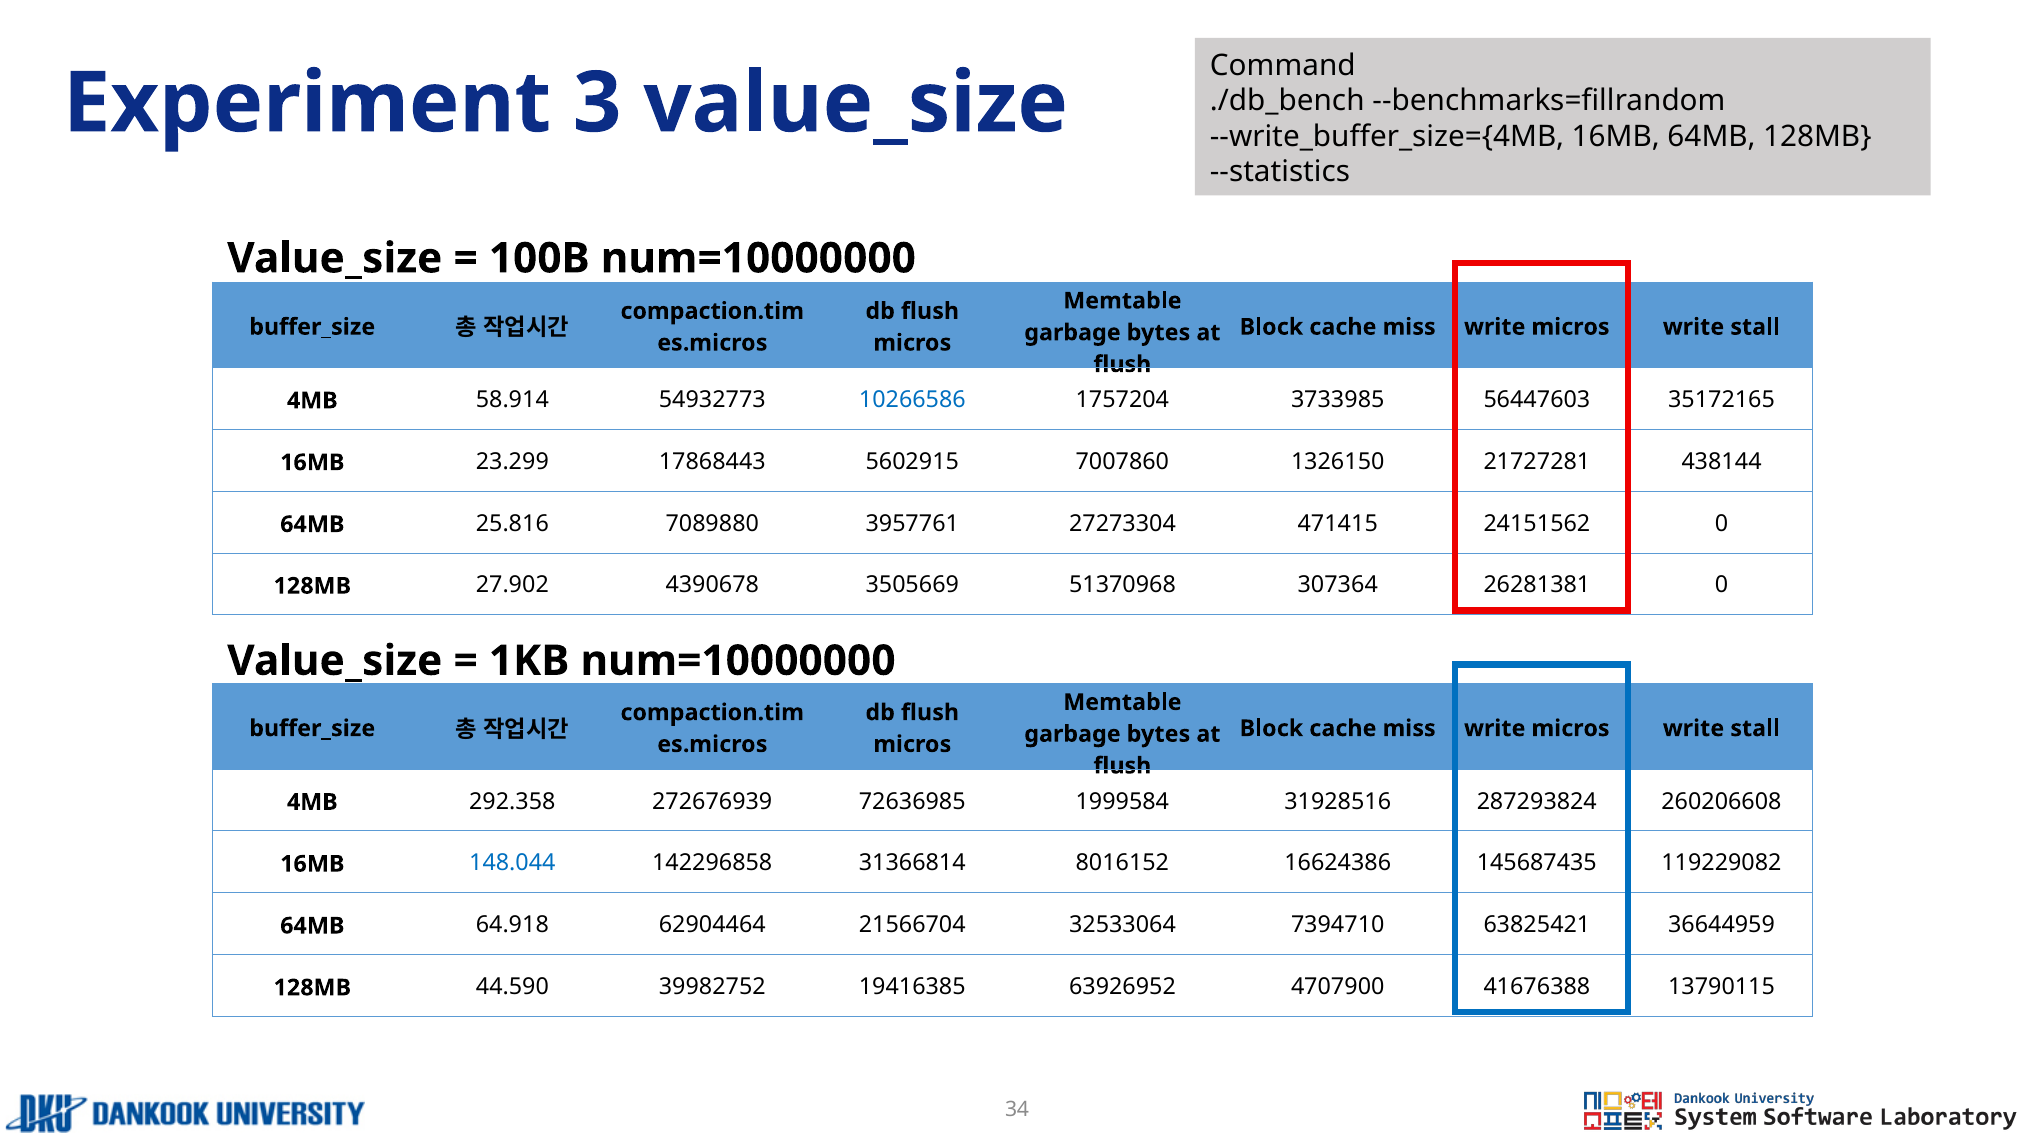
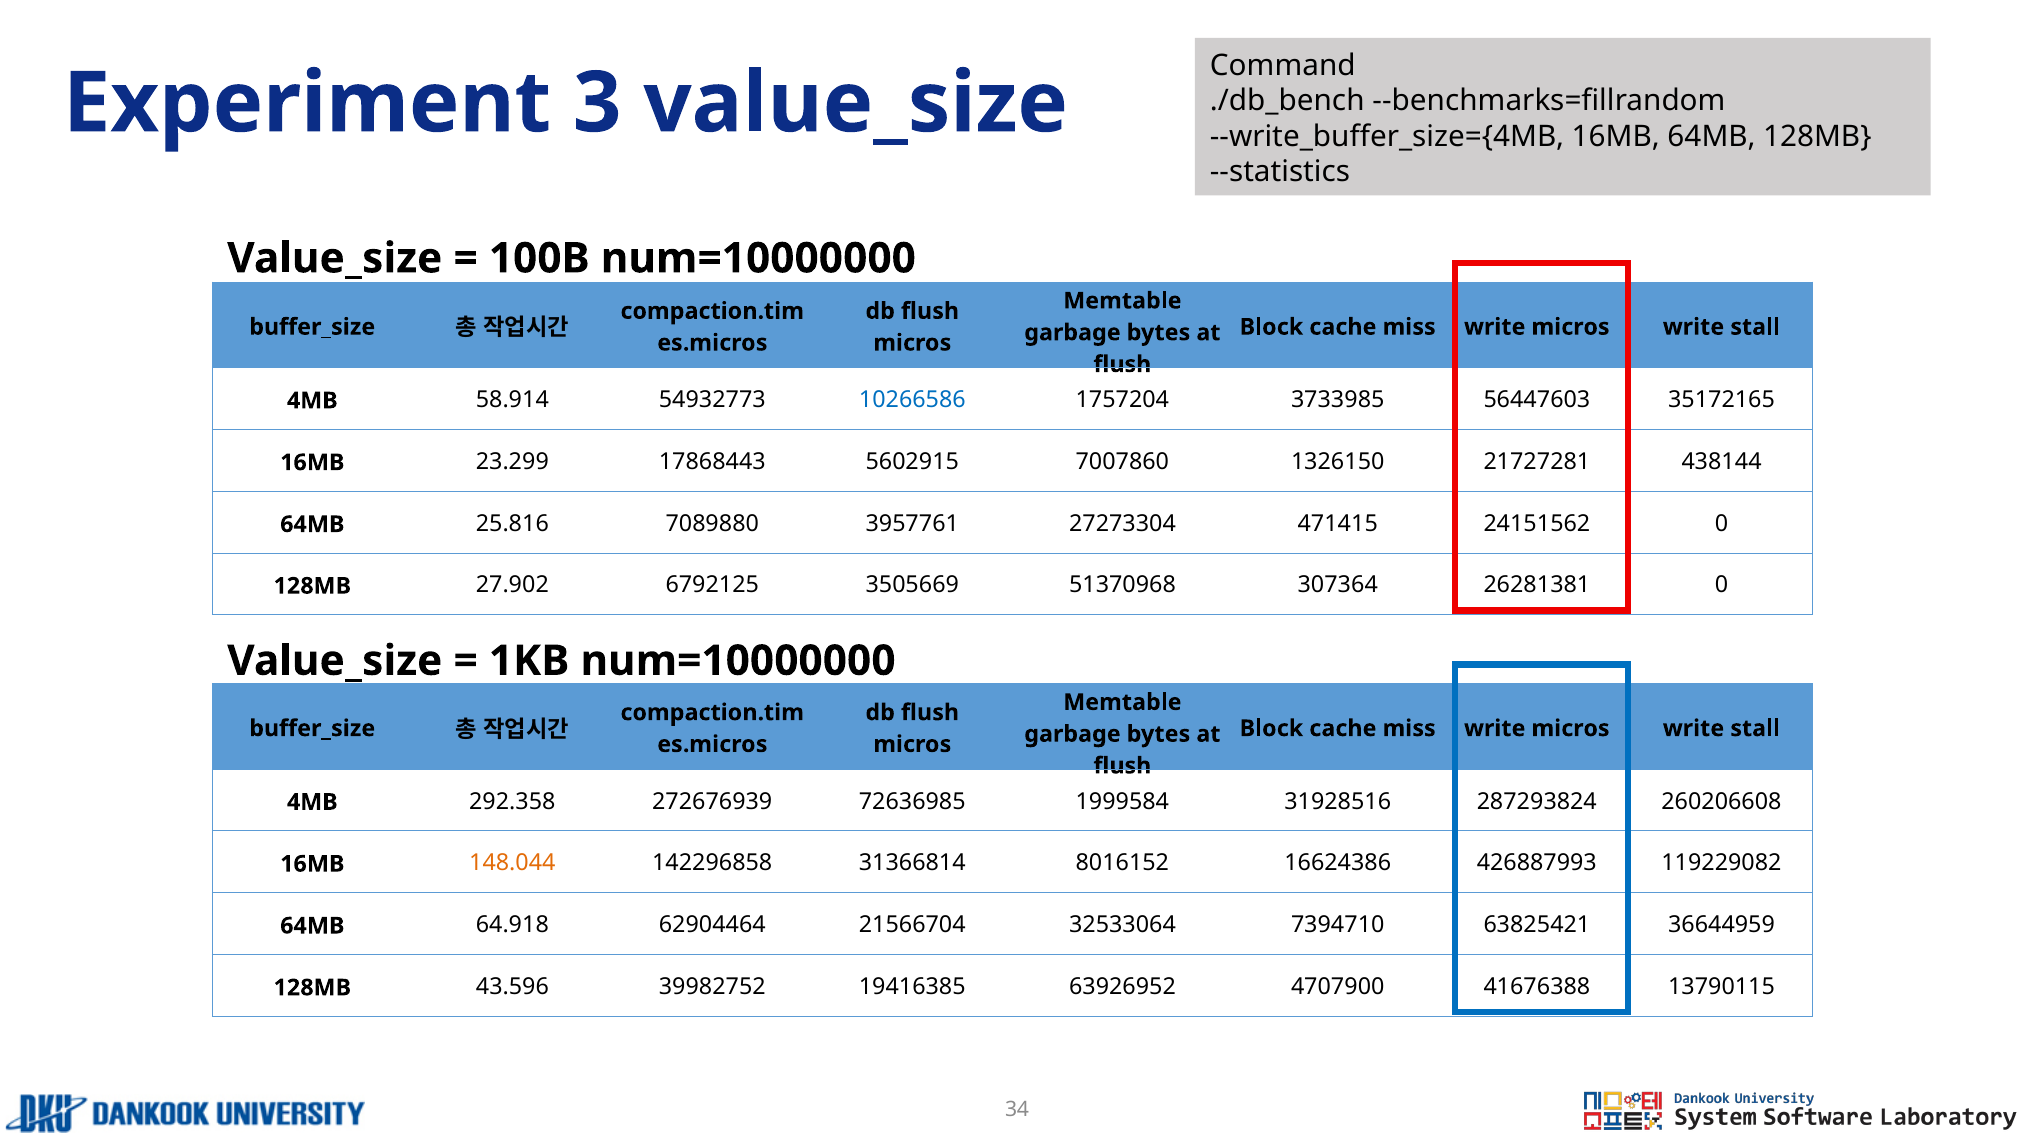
4390678: 4390678 -> 6792125 (712, 585)
148.044 colour: blue -> orange (512, 863)
145687435: 145687435 -> 426887993 (1537, 863)
44.590: 44.590 -> 43.596 (512, 987)
